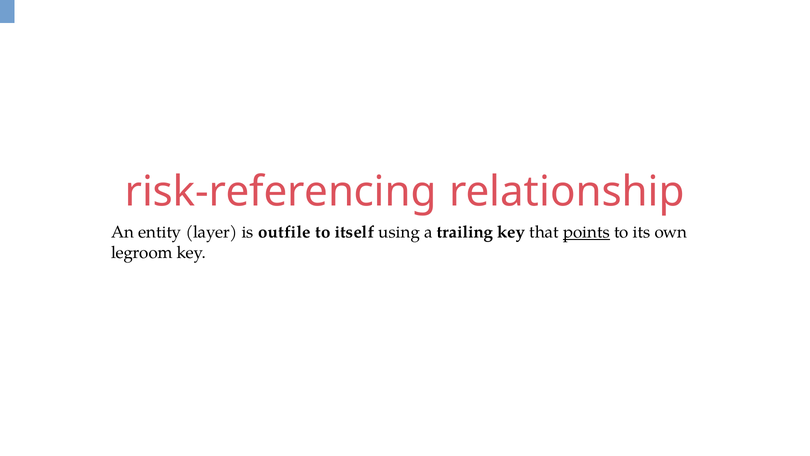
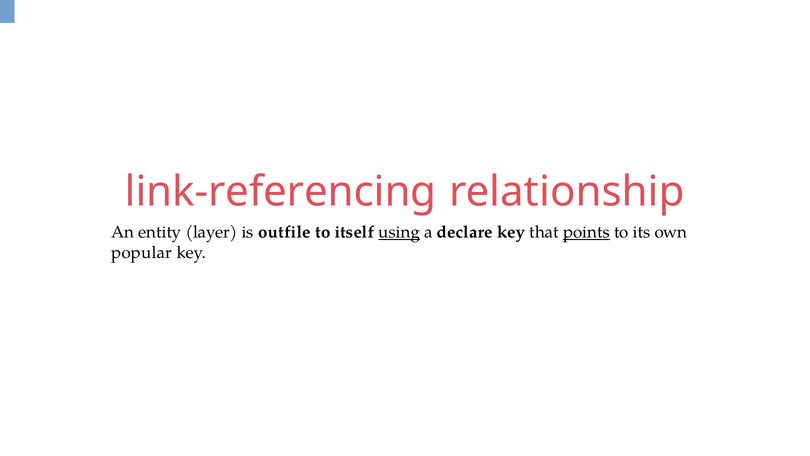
risk-referencing: risk-referencing -> link-referencing (281, 192)
using underline: none -> present (399, 232)
trailing: trailing -> declare (465, 232)
legroom: legroom -> popular (142, 252)
